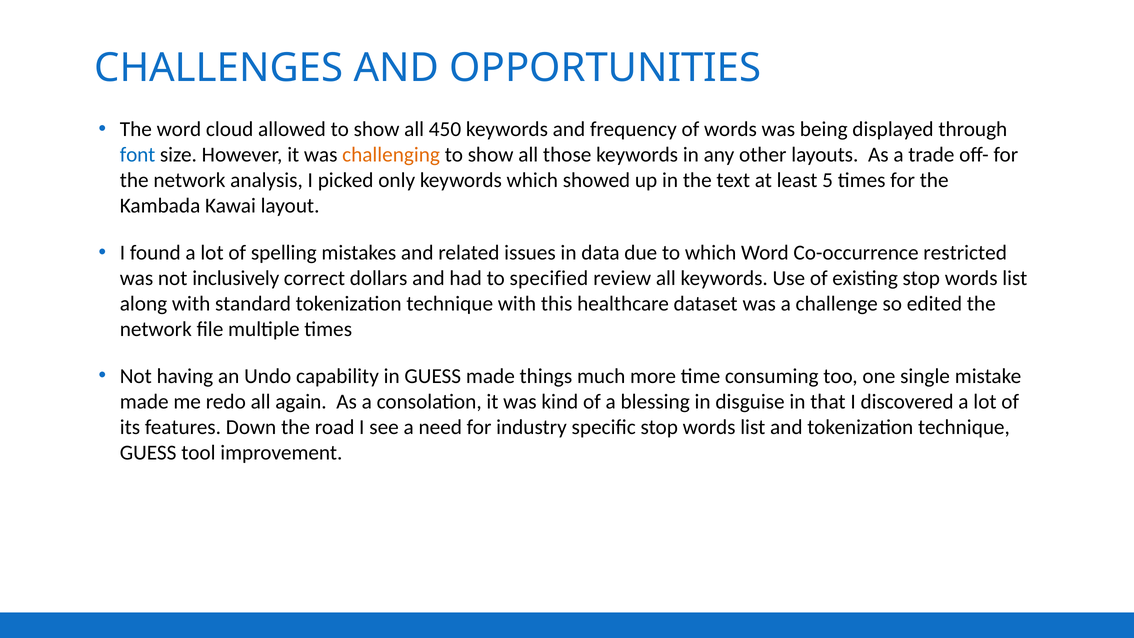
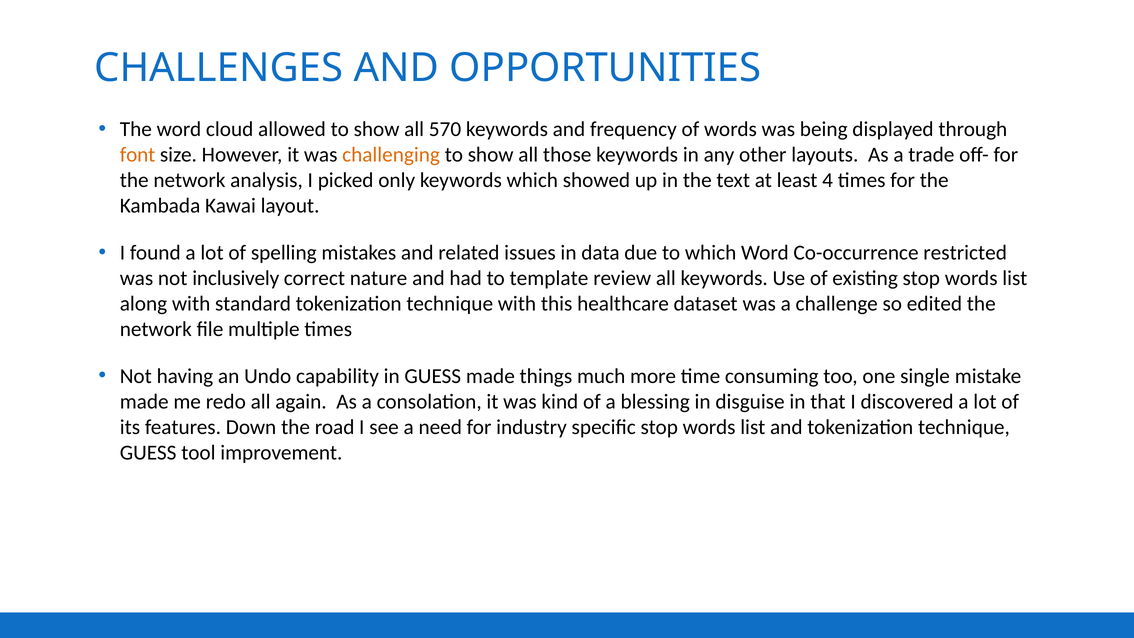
450: 450 -> 570 (445, 129)
font colour: blue -> orange (138, 155)
5: 5 -> 4 (828, 180)
dollars: dollars -> nature (379, 278)
specified: specified -> template (549, 278)
